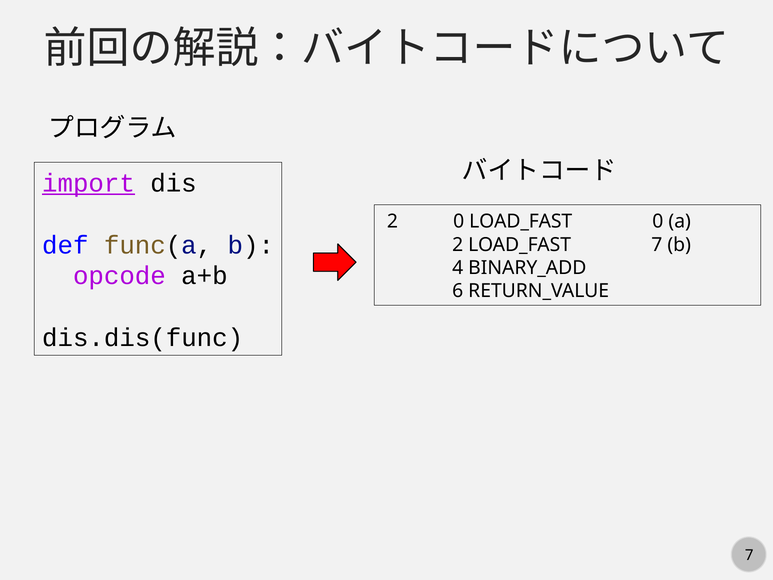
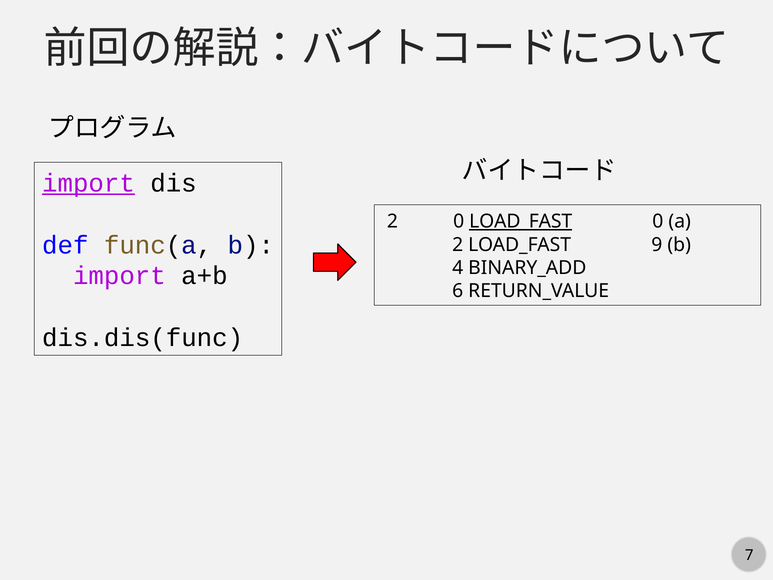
LOAD_FAST underline: none -> present (521, 221)
LOAD_FAST 7: 7 -> 9 (657, 245)
opcode: opcode -> import (119, 276)
